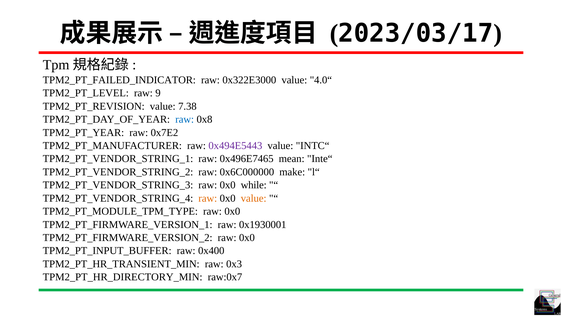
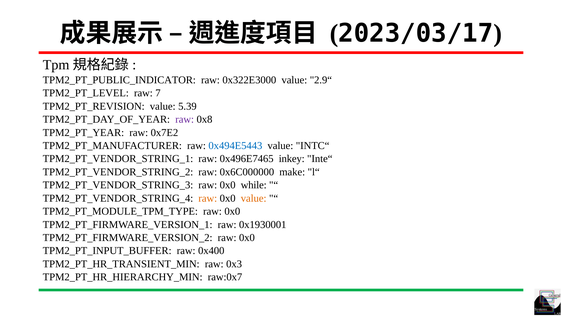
TPM2_PT_FAILED_INDICATOR: TPM2_PT_FAILED_INDICATOR -> TPM2_PT_PUBLIC_INDICATOR (119, 80)
4.0“: 4.0“ -> 2.9“ (321, 80)
9: 9 -> 7 (158, 93)
7.38: 7.38 -> 5.39 (187, 106)
raw colour: blue -> purple (185, 119)
0x494E5443 colour: purple -> blue (235, 146)
mean: mean -> inkey (292, 159)
TPM2_PT_HR_DIRECTORY_MIN: TPM2_PT_HR_DIRECTORY_MIN -> TPM2_PT_HR_HIERARCHY_MIN (123, 277)
